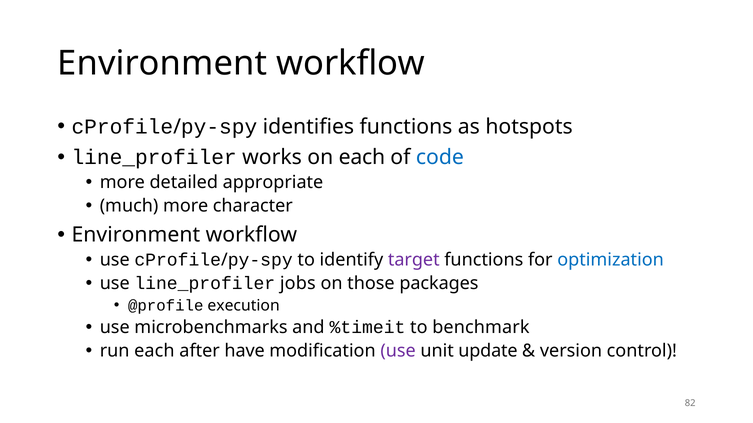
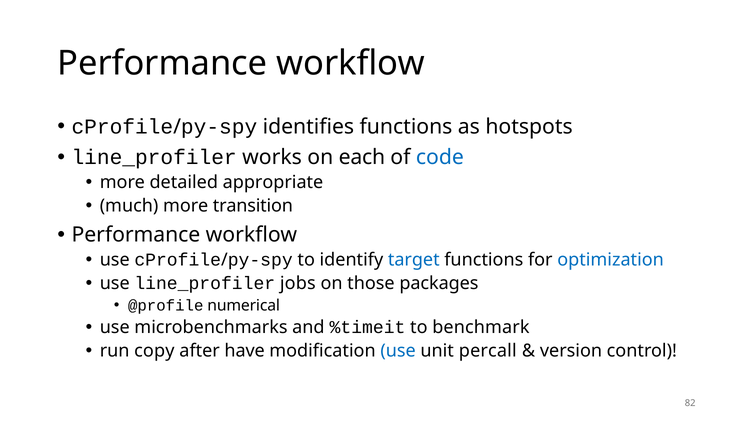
Environment: Environment -> Performance (162, 63)
character: character -> transition (253, 206)
Environment: Environment -> Performance (136, 235)
target colour: purple -> blue (414, 260)
execution: execution -> numerical (244, 306)
run each: each -> copy (154, 351)
use colour: purple -> blue (398, 351)
update: update -> percall (488, 351)
